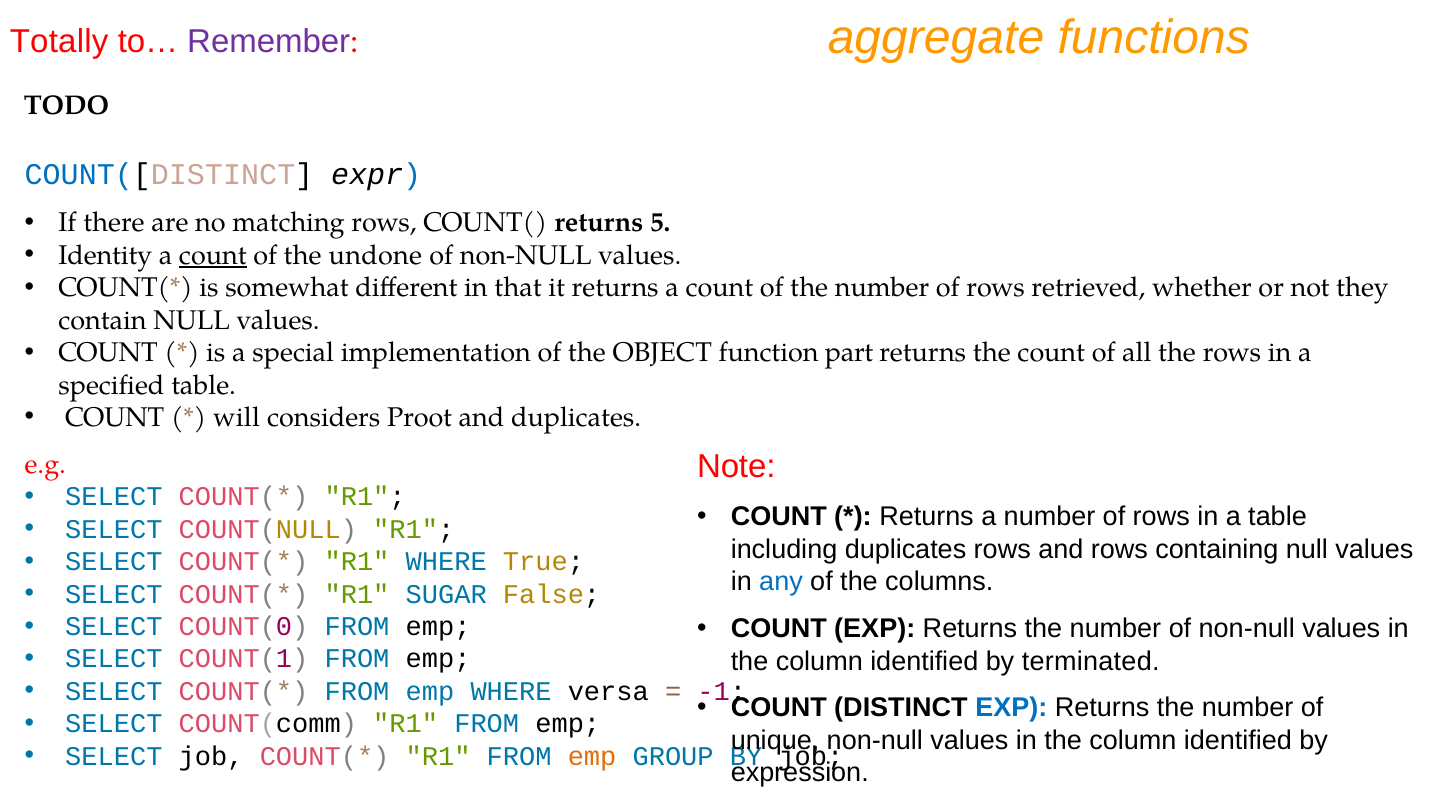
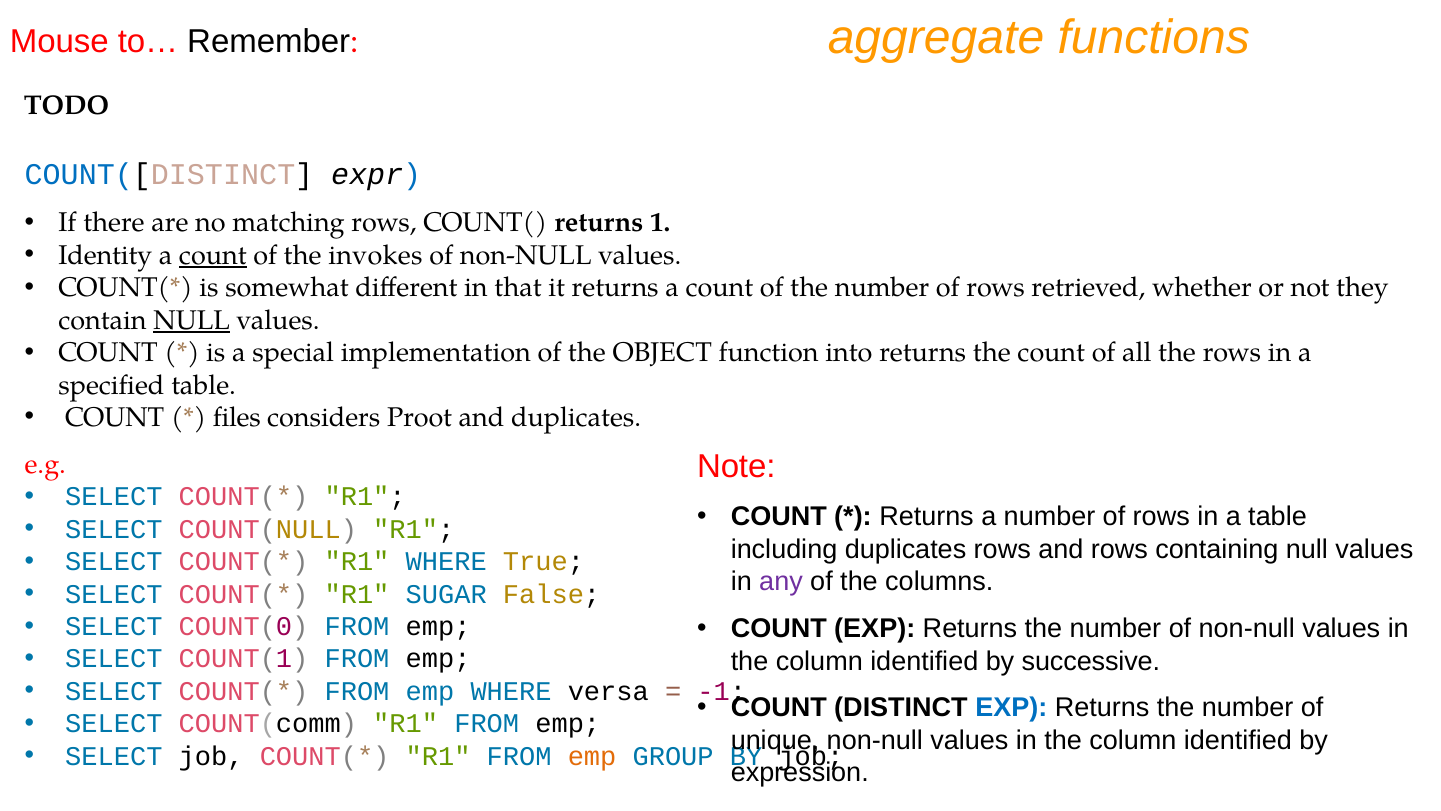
Totally: Totally -> Mouse (59, 41)
Remember colour: purple -> black (269, 41)
5: 5 -> 1 (660, 223)
undone: undone -> invokes (375, 255)
NULL underline: none -> present (192, 320)
part: part -> into (849, 352)
will: will -> files (237, 417)
any colour: blue -> purple (781, 582)
terminated: terminated -> successive (1091, 661)
